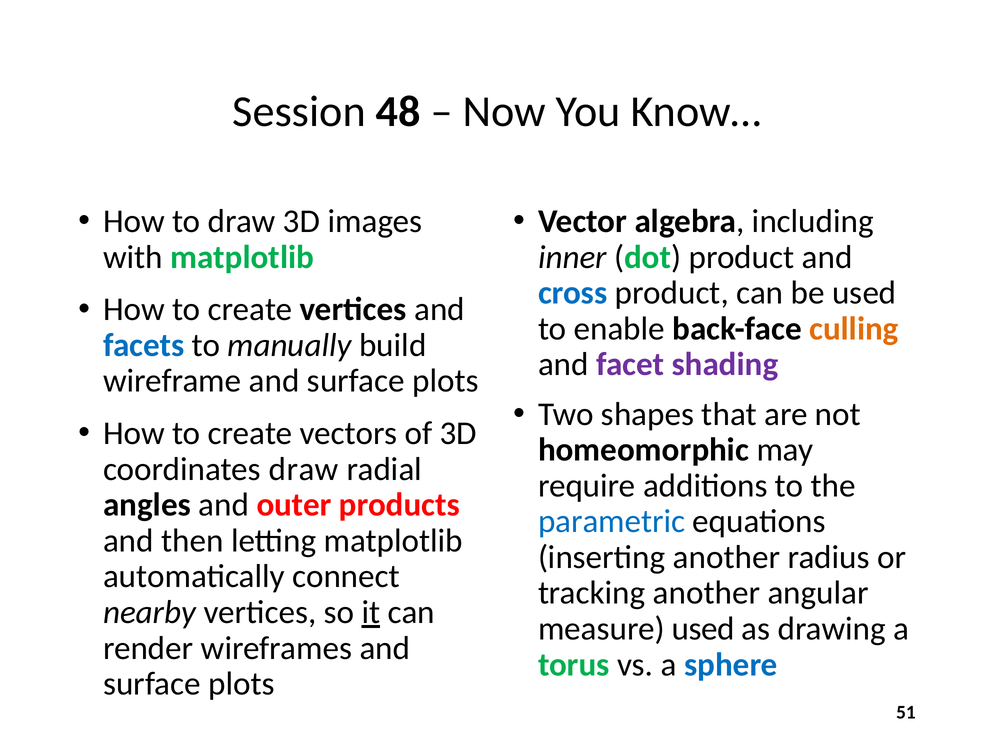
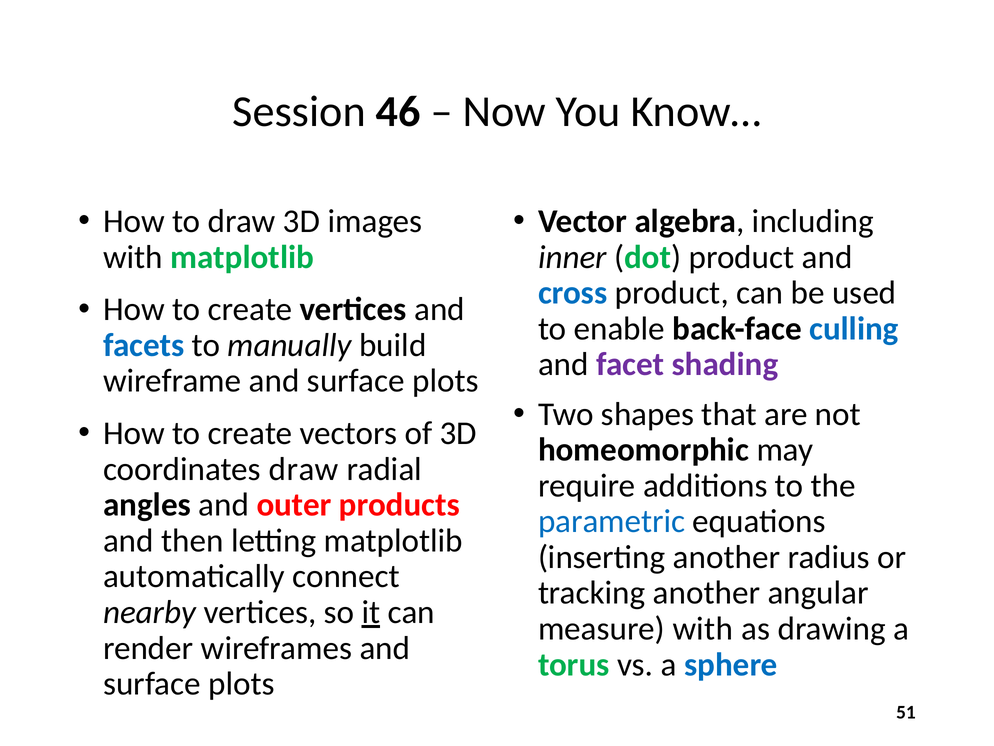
48: 48 -> 46 (398, 111)
culling colour: orange -> blue (854, 328)
measure used: used -> with (703, 628)
